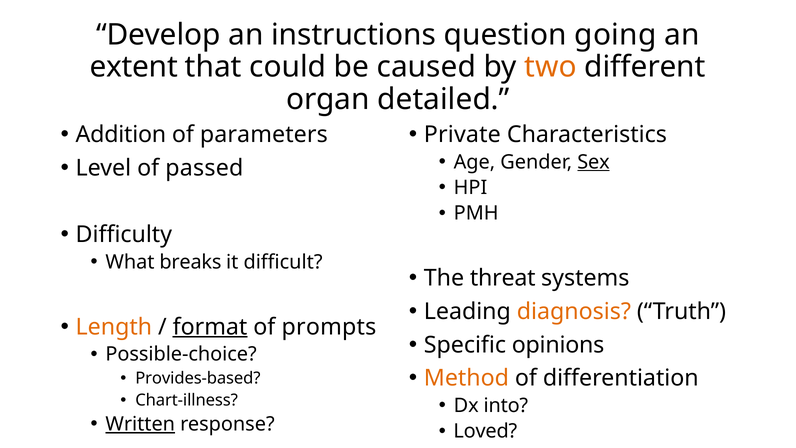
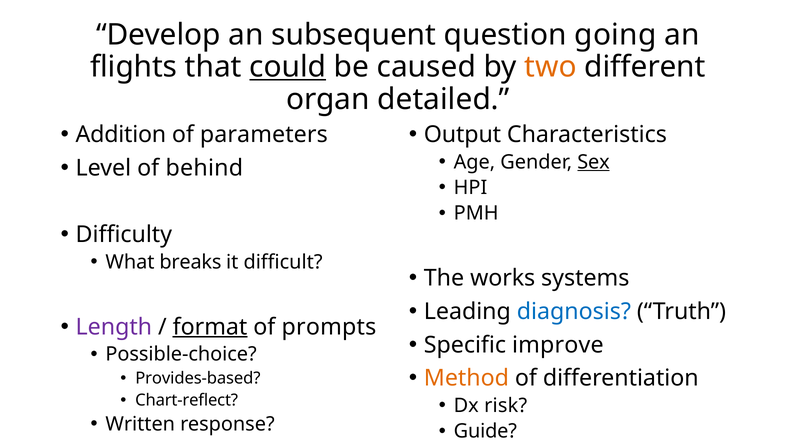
instructions: instructions -> subsequent (354, 35)
extent: extent -> flights (134, 67)
could underline: none -> present (288, 67)
Private: Private -> Output (462, 135)
passed: passed -> behind (204, 168)
threat: threat -> works (503, 278)
diagnosis colour: orange -> blue (574, 311)
Length colour: orange -> purple (114, 327)
opinions: opinions -> improve (558, 345)
Chart-illness: Chart-illness -> Chart-reflect (187, 400)
into: into -> risk (506, 405)
Written underline: present -> none (140, 424)
Loved: Loved -> Guide (485, 431)
